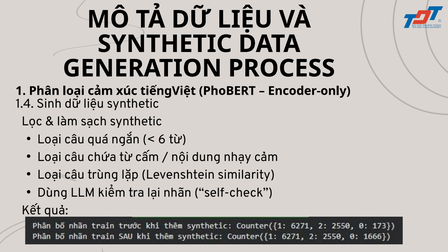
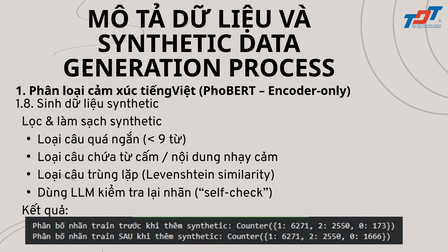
1.4: 1.4 -> 1.8 (25, 104)
6: 6 -> 9 (162, 139)
